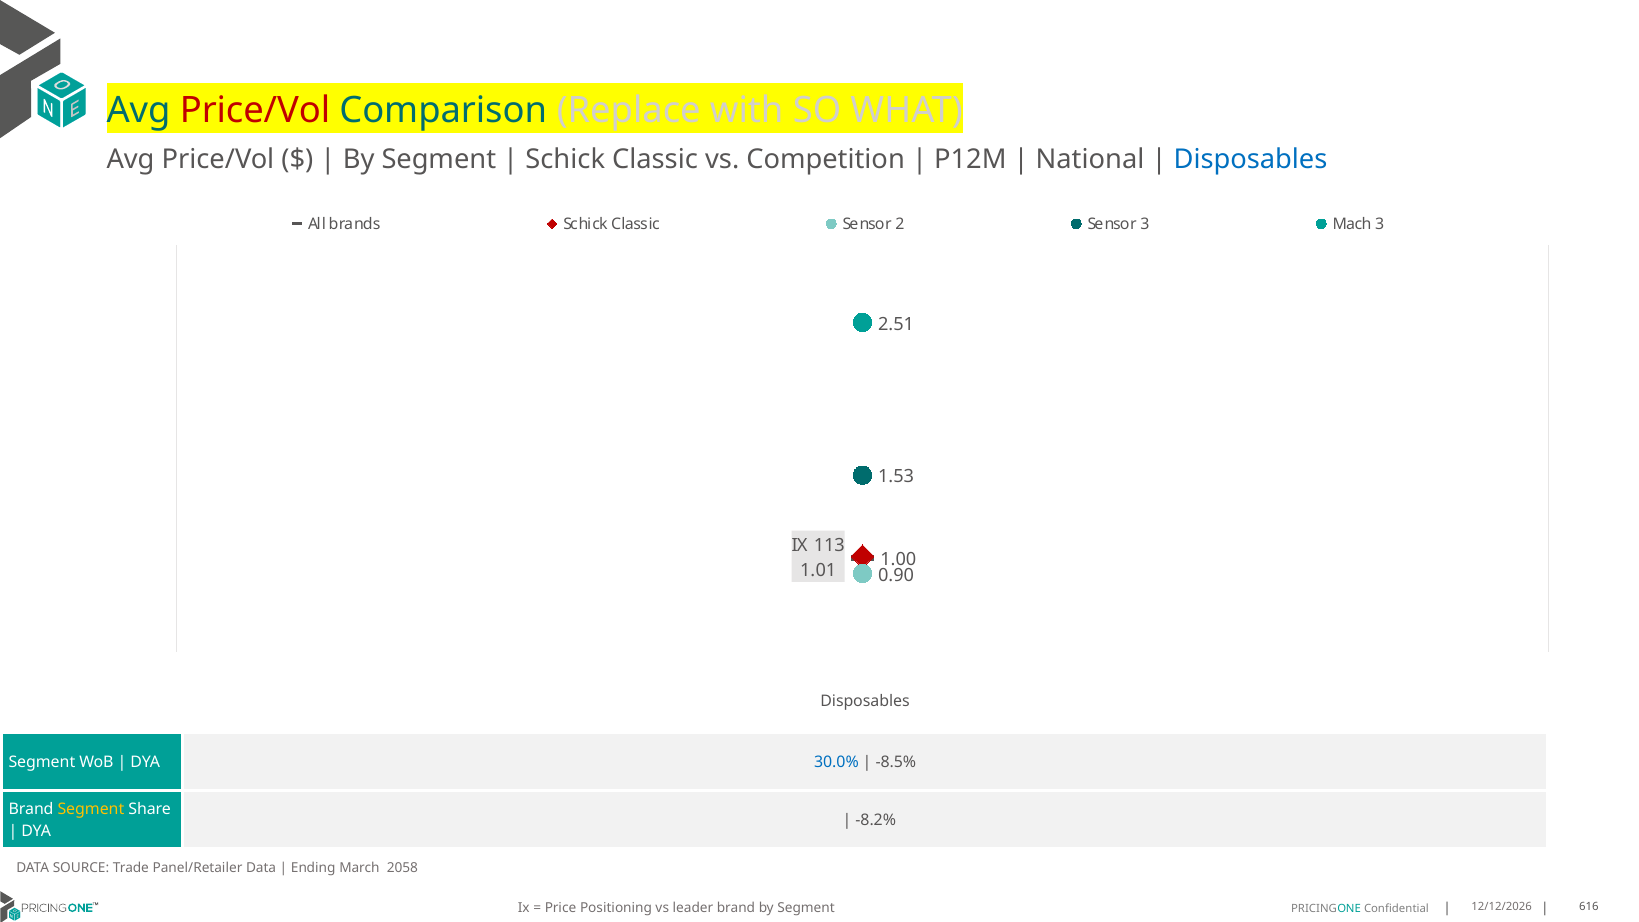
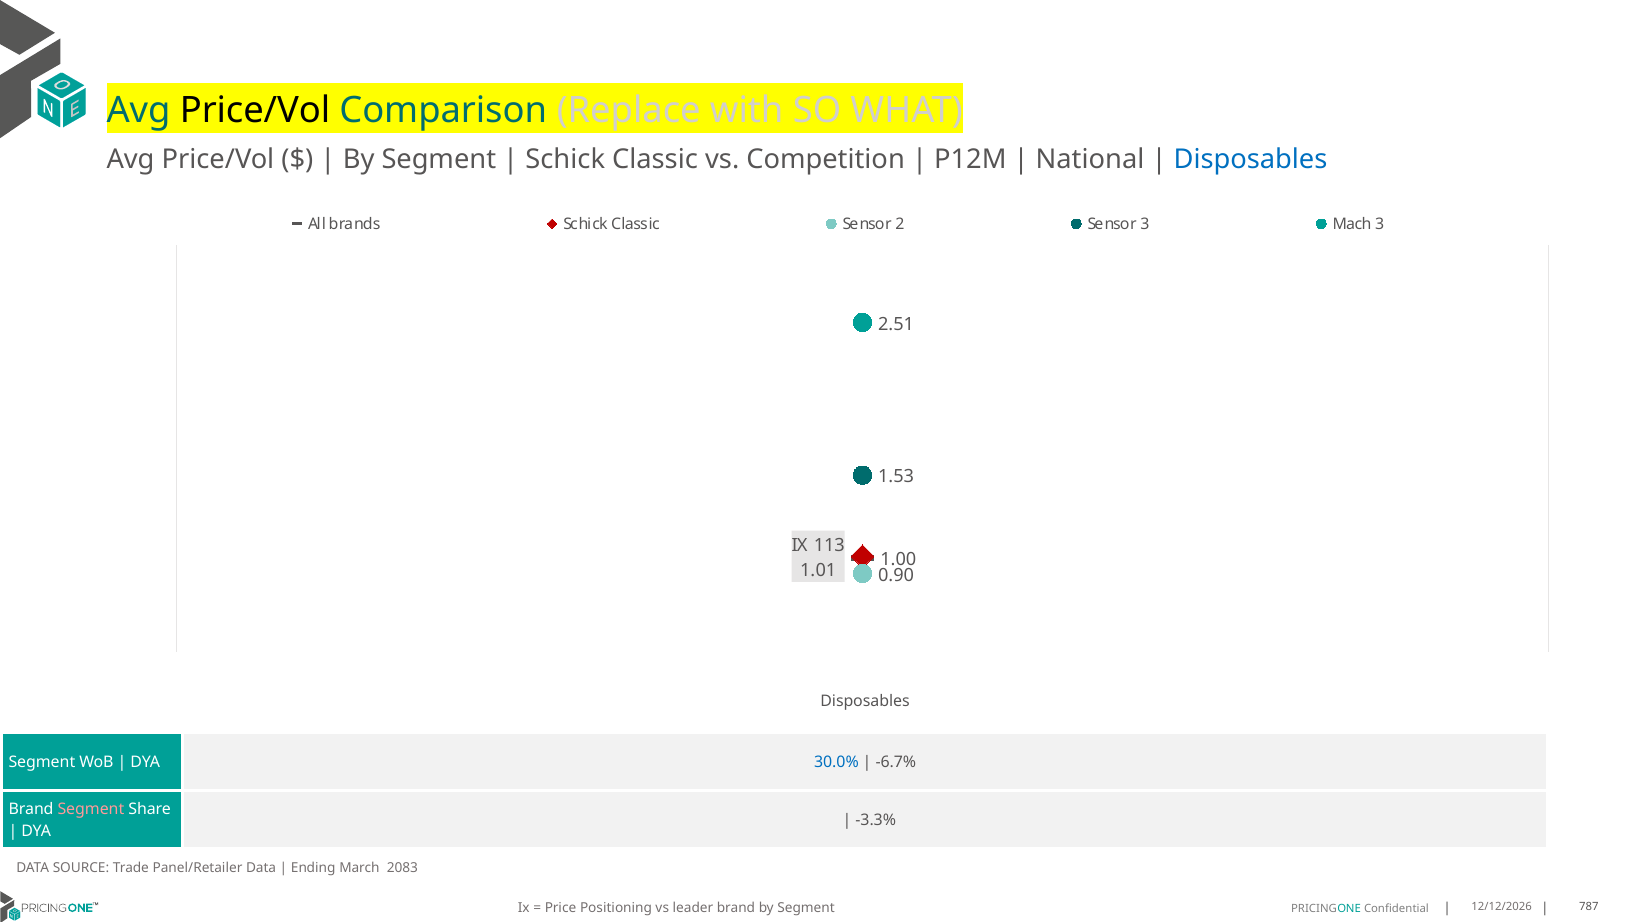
Price/Vol colour: red -> black (255, 110)
-8.5%: -8.5% -> -6.7% (896, 762)
Segment colour: yellow -> pink (91, 809)
-8.2%: -8.2% -> -3.3% (876, 820)
2058: 2058 -> 2083 (402, 868)
616: 616 -> 787 (1589, 906)
